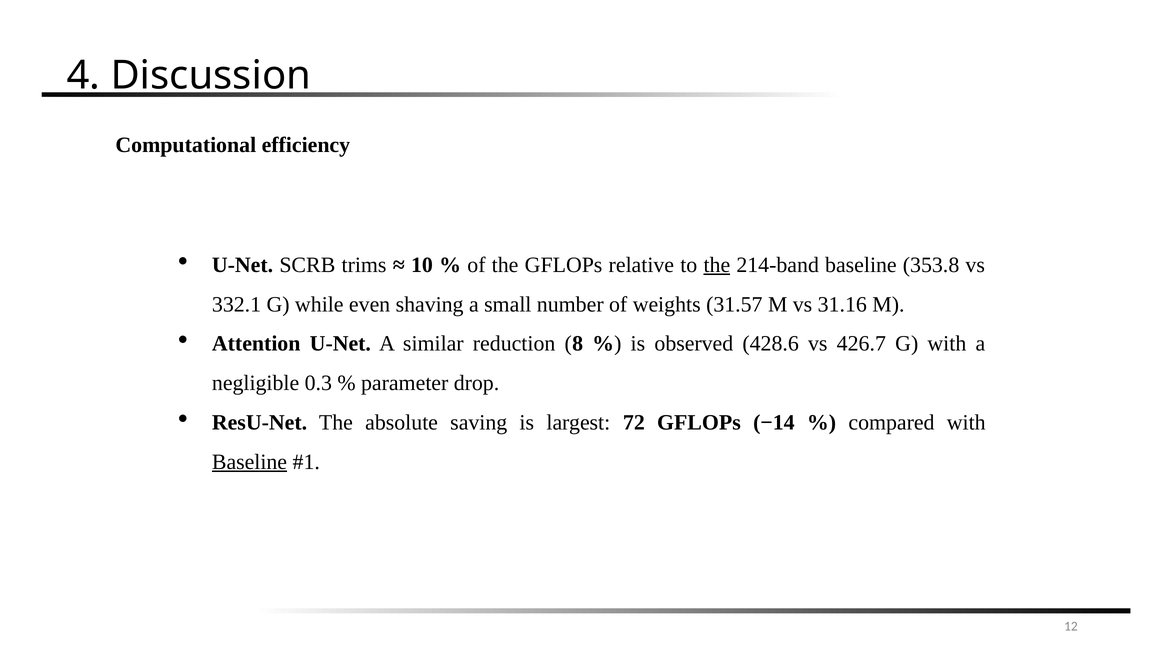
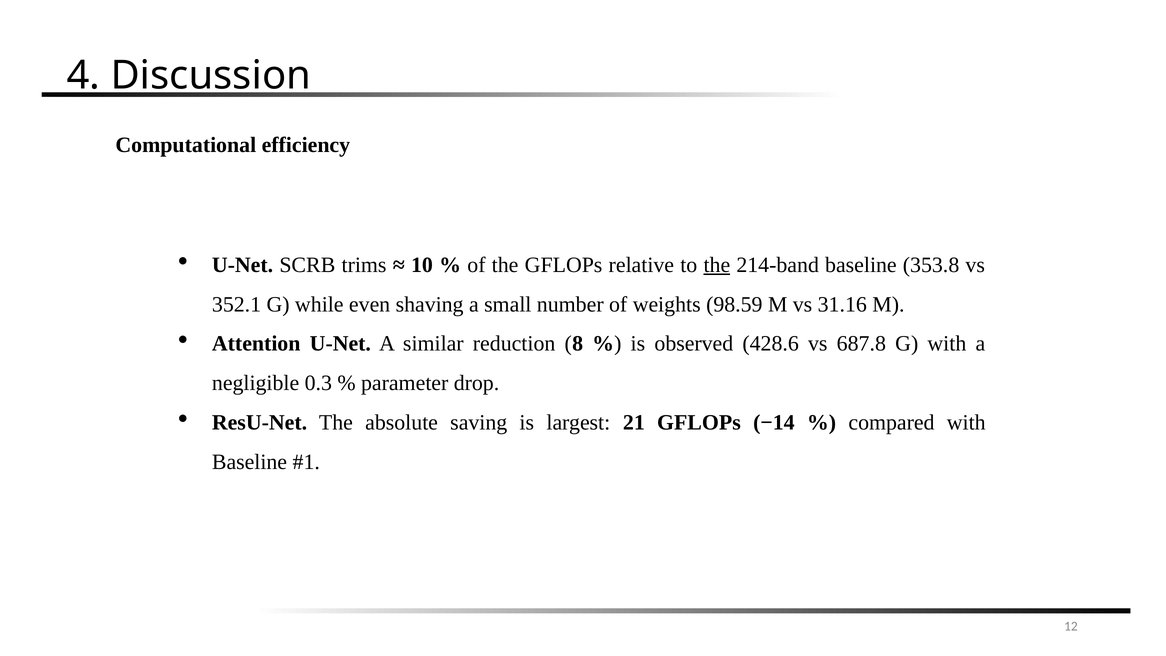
332.1: 332.1 -> 352.1 (237, 304)
31.57: 31.57 -> 98.59 (734, 304)
426.7: 426.7 -> 687.8 (861, 344)
72: 72 -> 21 (634, 422)
Baseline underline: present -> none (250, 462)
